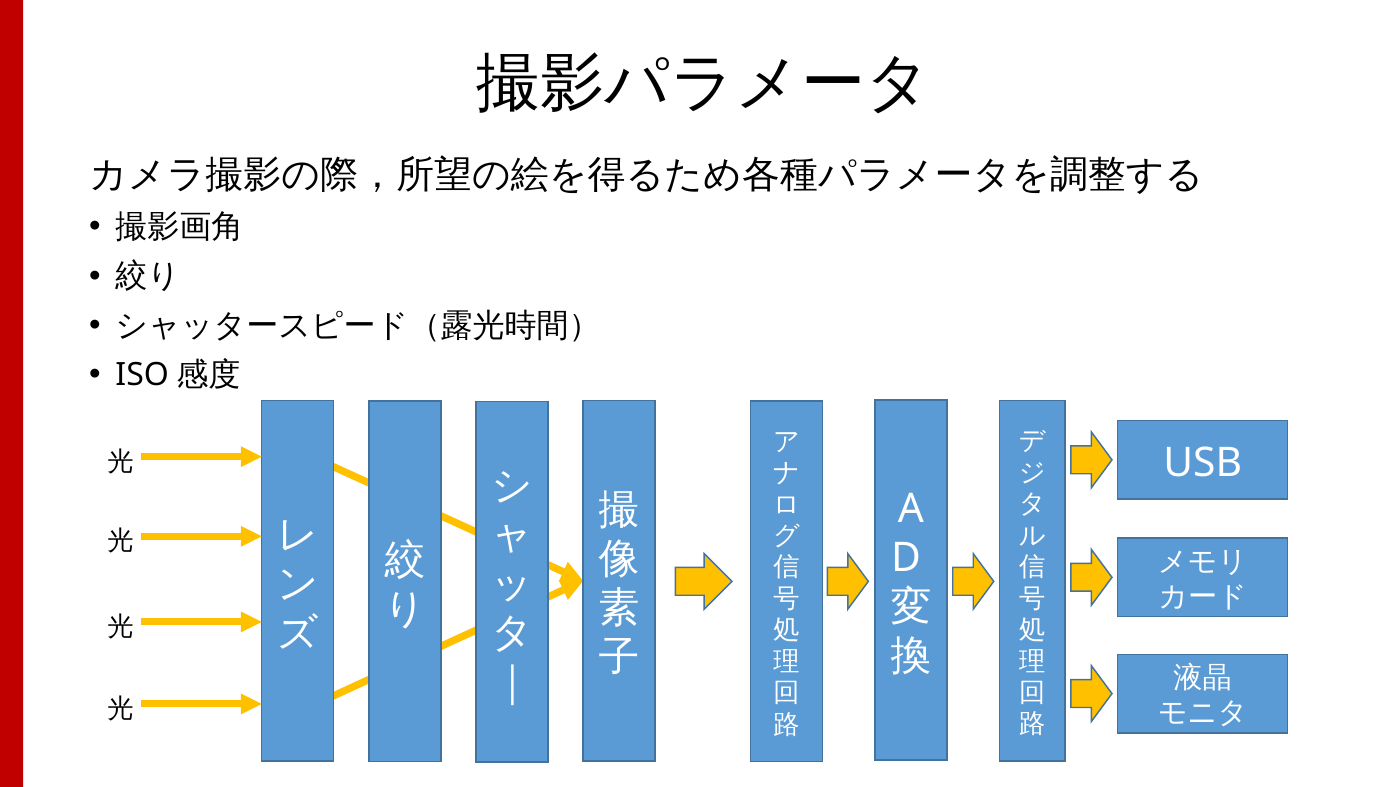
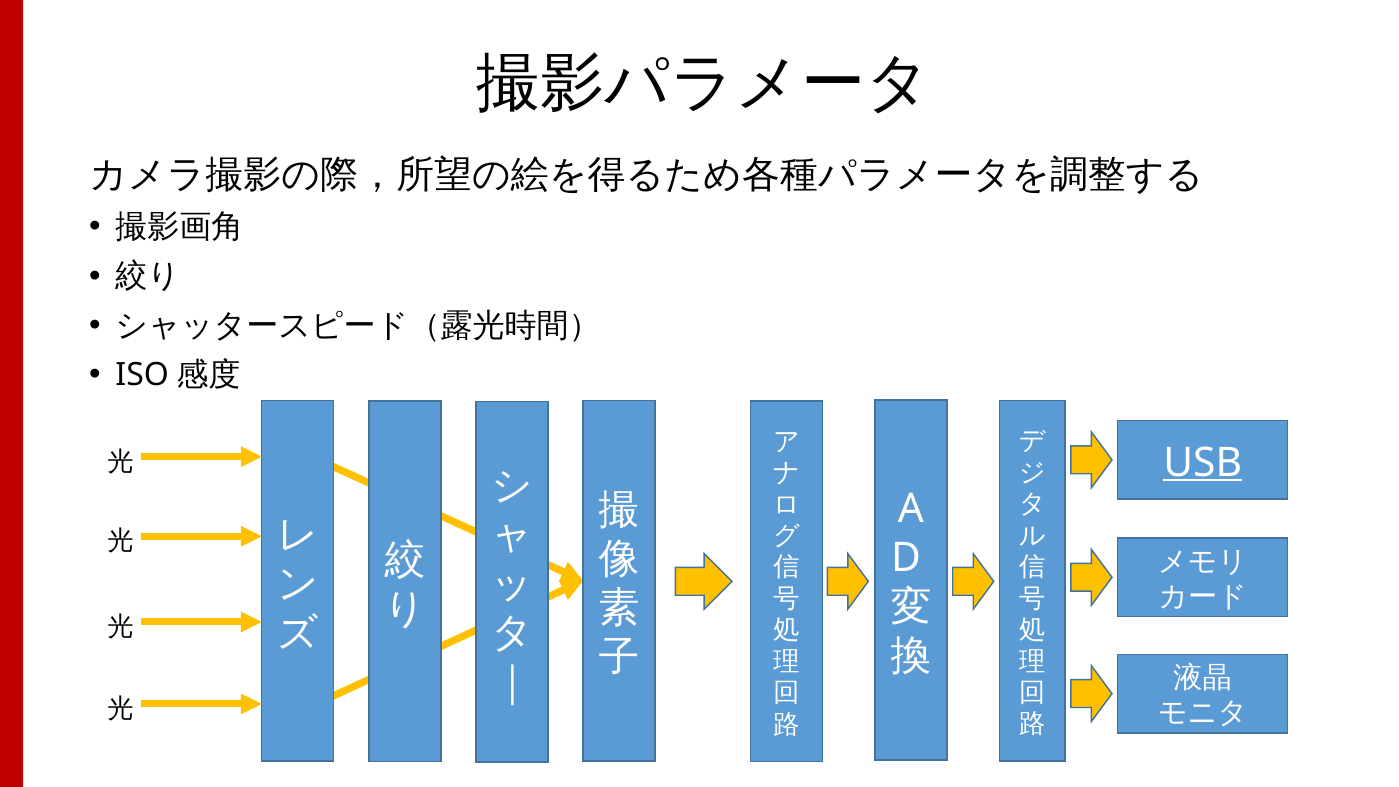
USB underline: none -> present (1203, 463)
